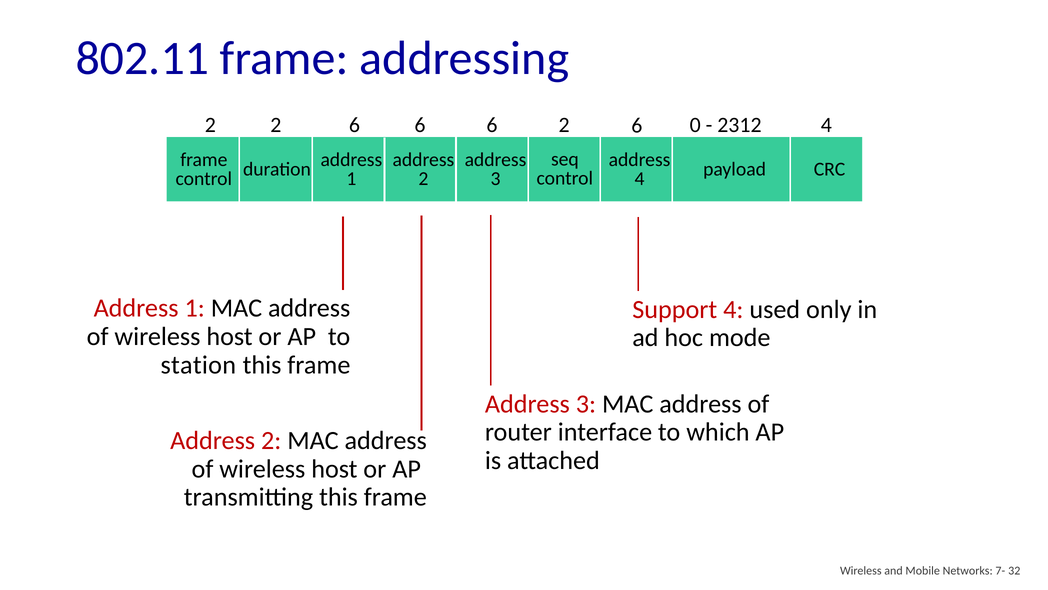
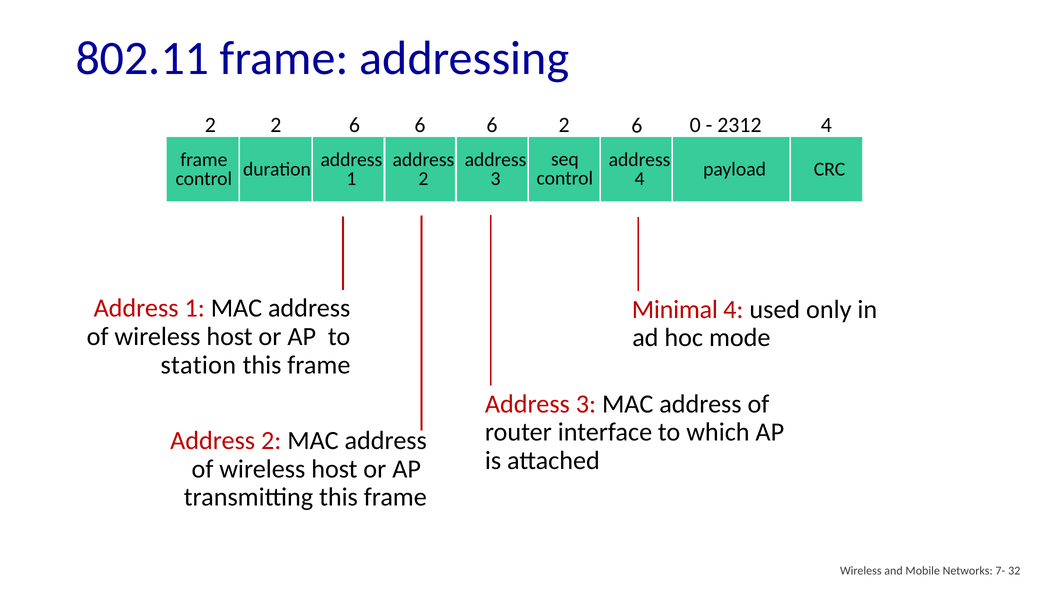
Support: Support -> Minimal (675, 309)
